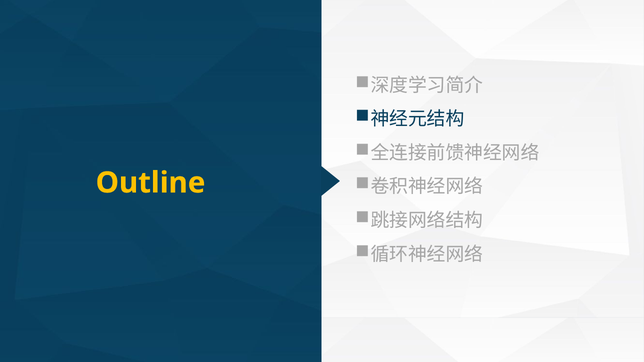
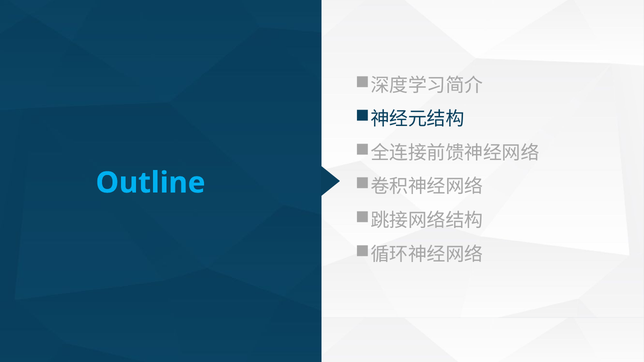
Outline colour: yellow -> light blue (150, 183)
